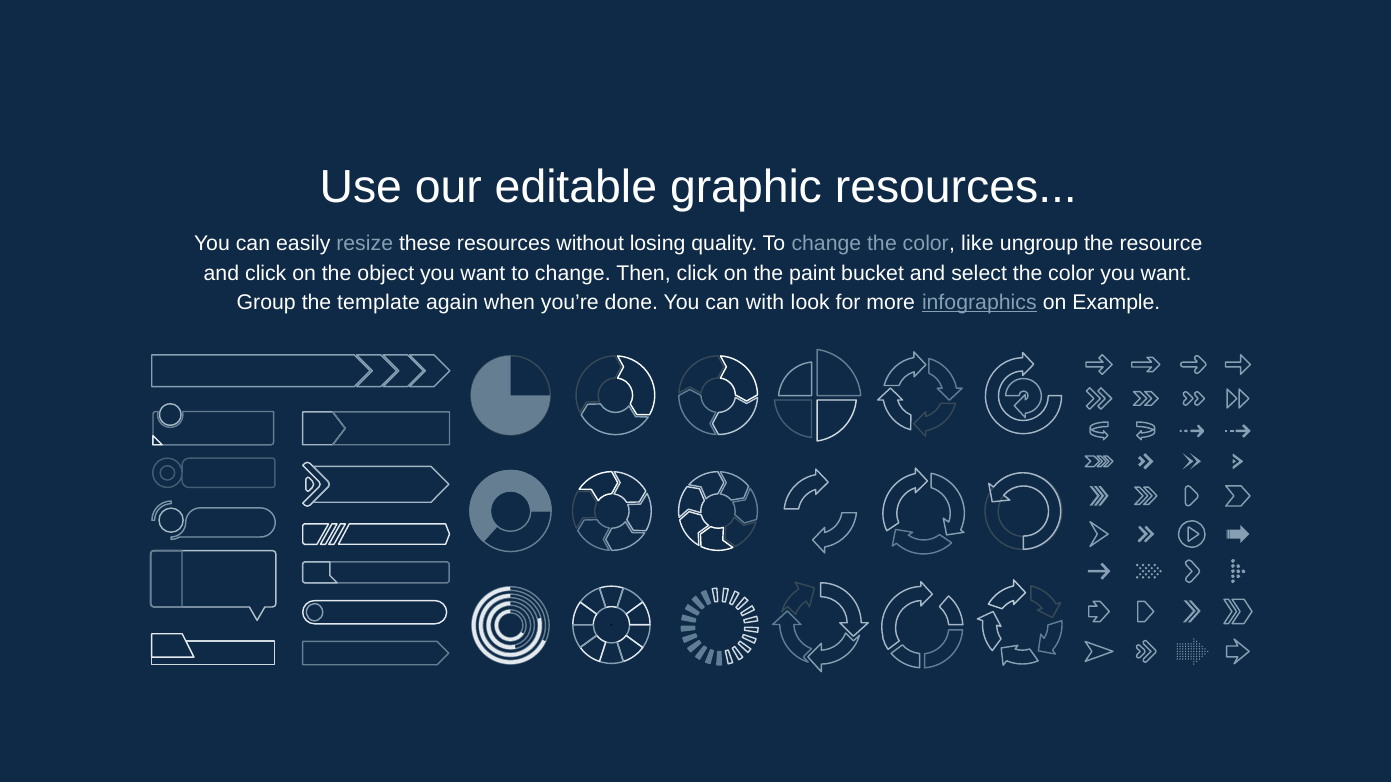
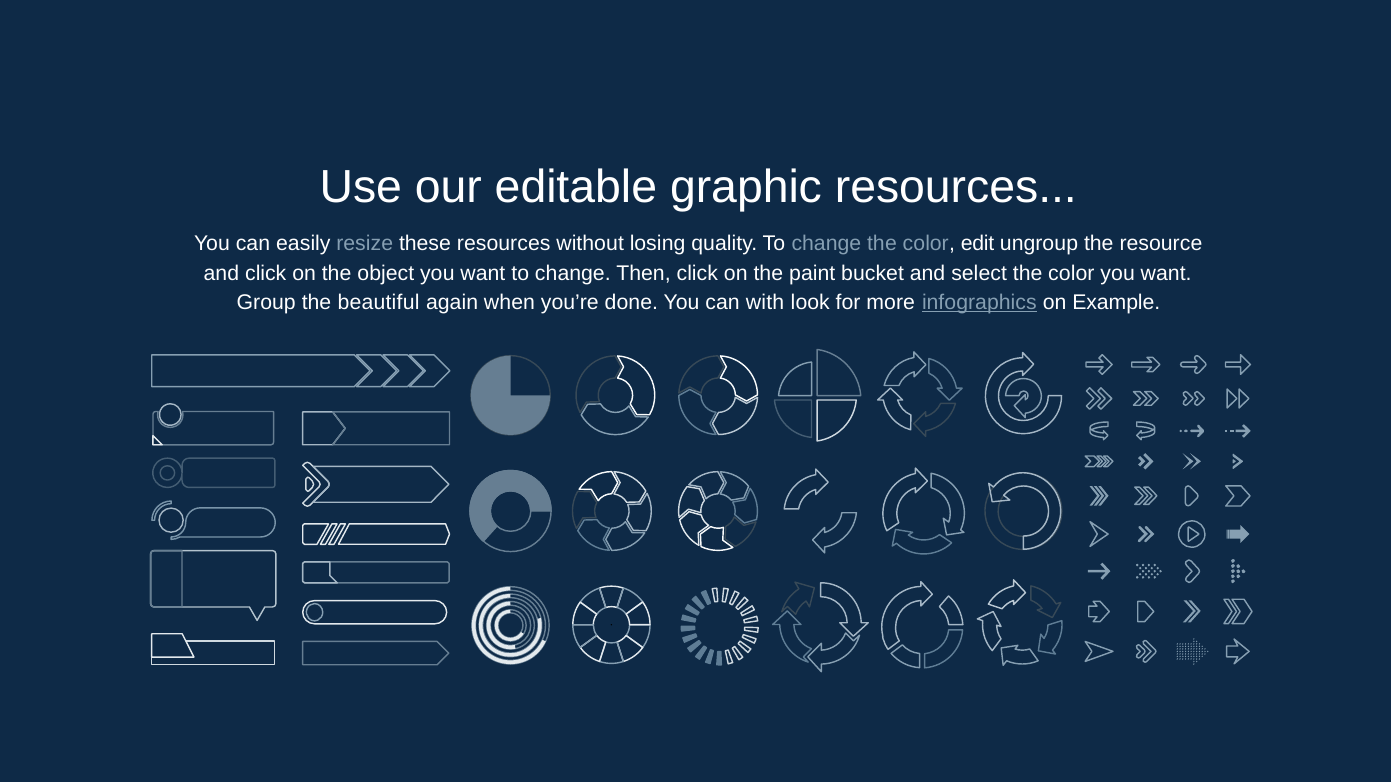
like: like -> edit (978, 244)
template: template -> beautiful (379, 303)
